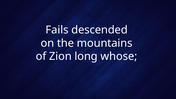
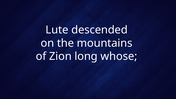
Fails: Fails -> Lute (57, 30)
